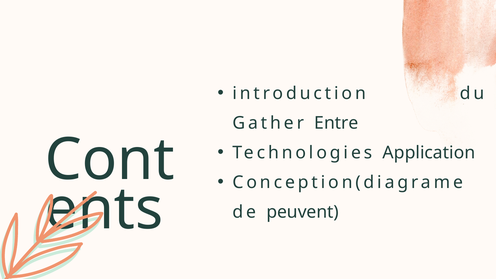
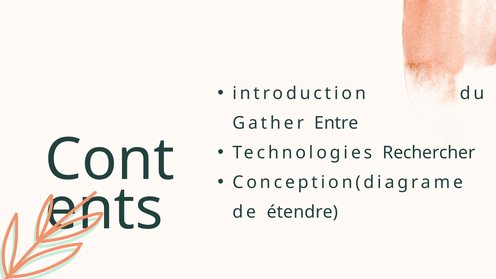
Application: Application -> Rechercher (429, 153)
peuvent: peuvent -> étendre (302, 212)
